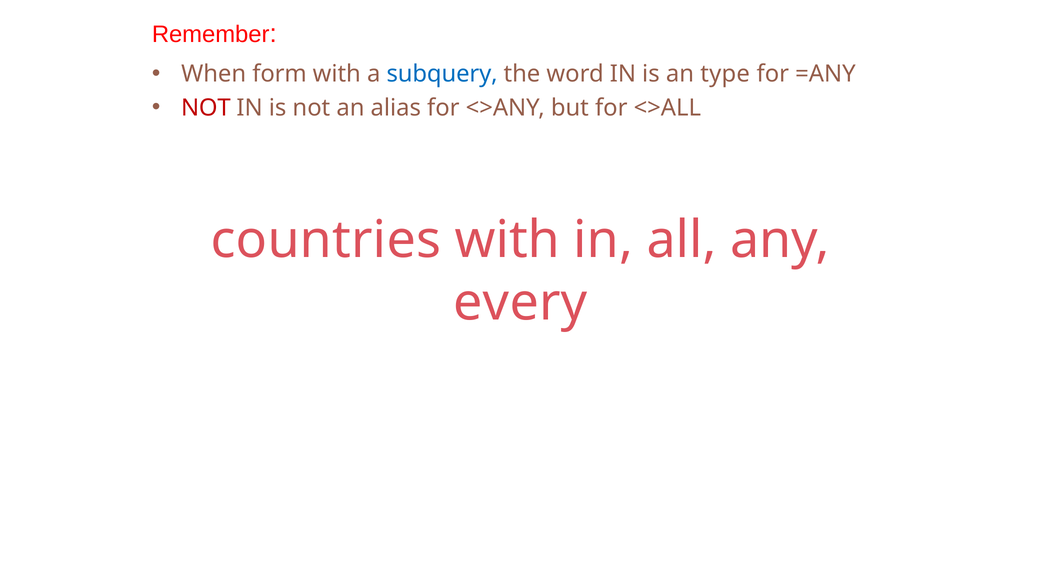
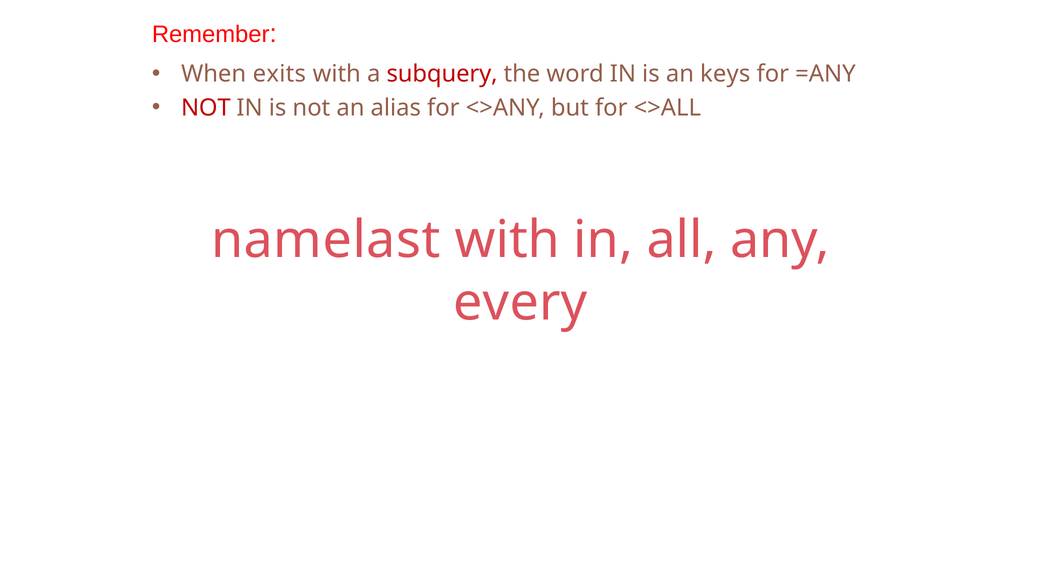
form: form -> exits (279, 74)
subquery colour: blue -> red (442, 74)
type: type -> keys (725, 74)
countries: countries -> namelast (326, 240)
